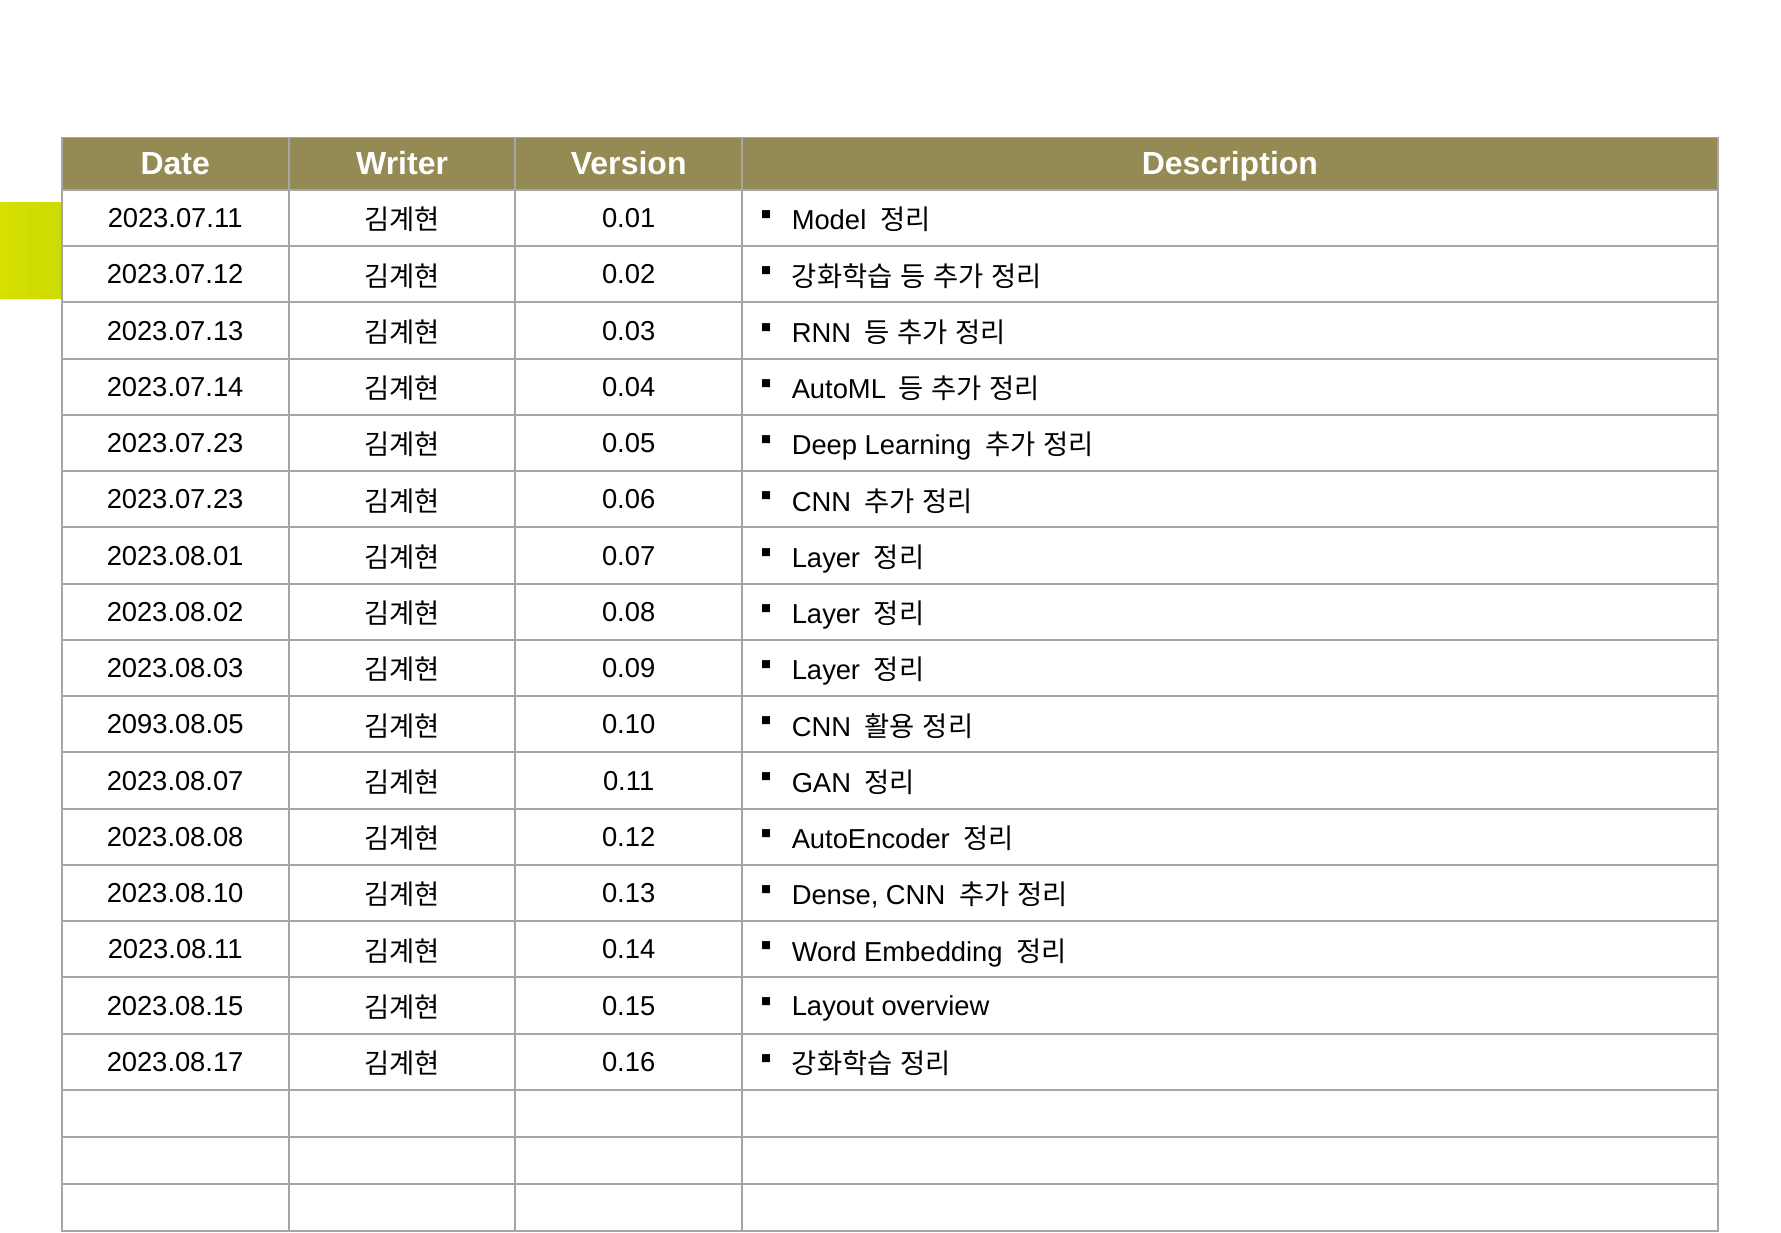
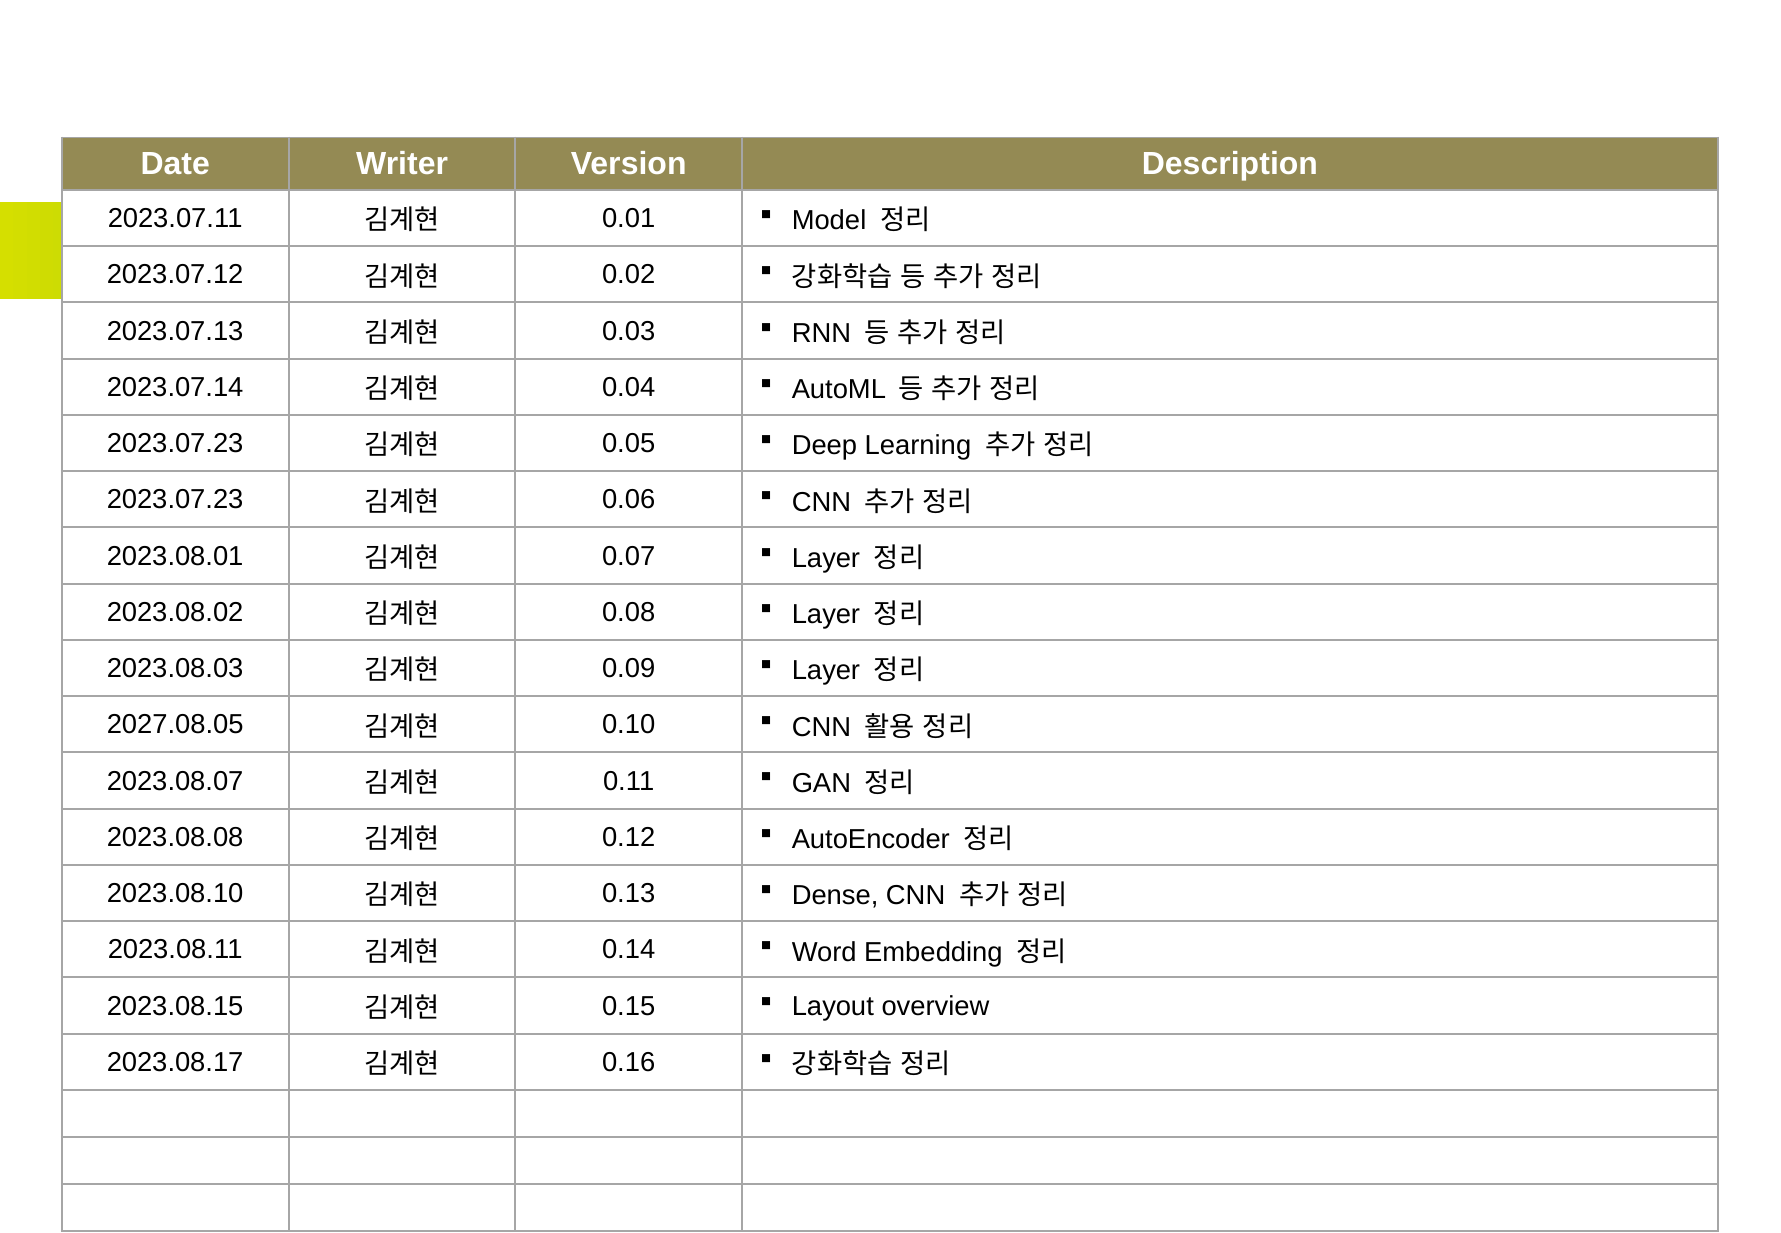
2093.08.05: 2093.08.05 -> 2027.08.05 (175, 725)
